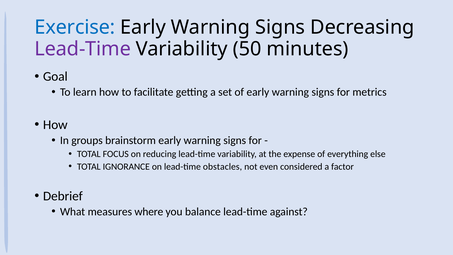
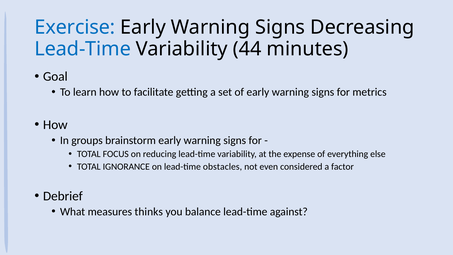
Lead-Time colour: purple -> blue (83, 49)
50: 50 -> 44 (247, 49)
where: where -> thinks (149, 212)
